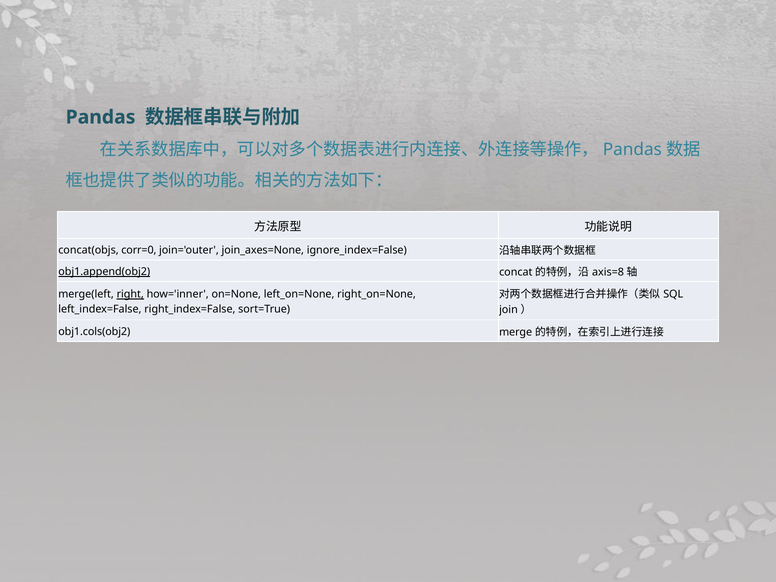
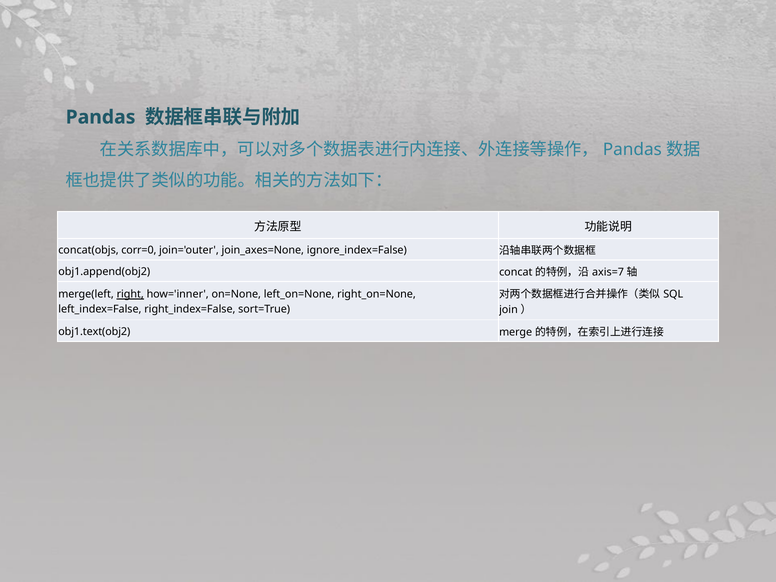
obj1.append(obj2 underline: present -> none (104, 272)
axis=8: axis=8 -> axis=7 (608, 272)
obj1.cols(obj2: obj1.cols(obj2 -> obj1.text(obj2 (94, 332)
